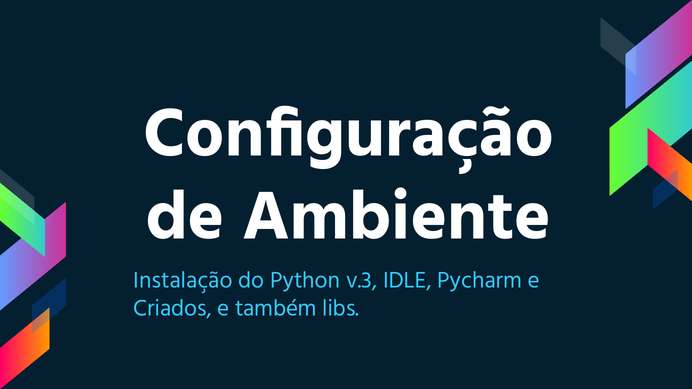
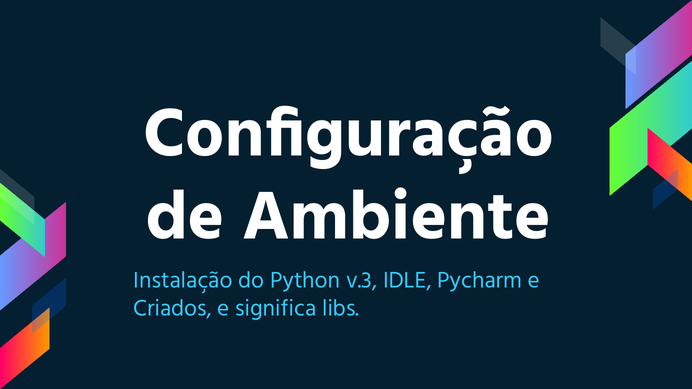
também: também -> significa (276, 308)
